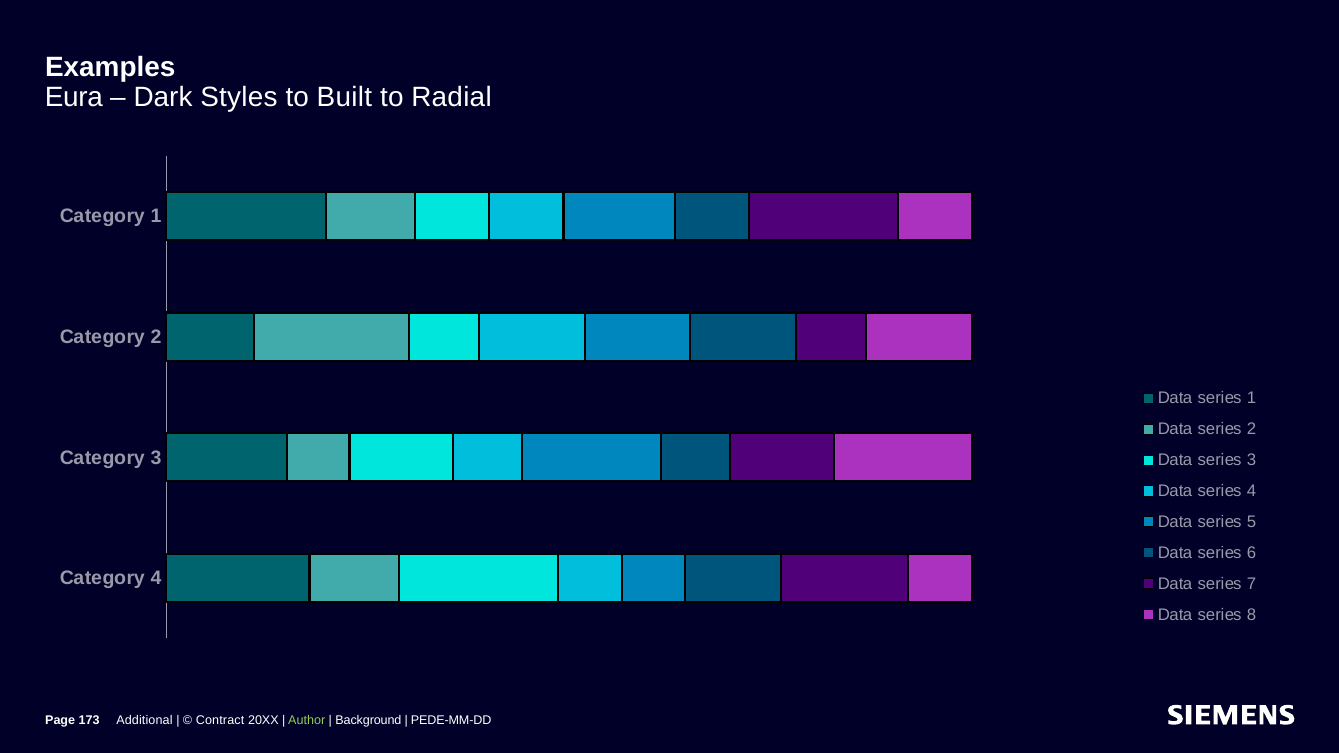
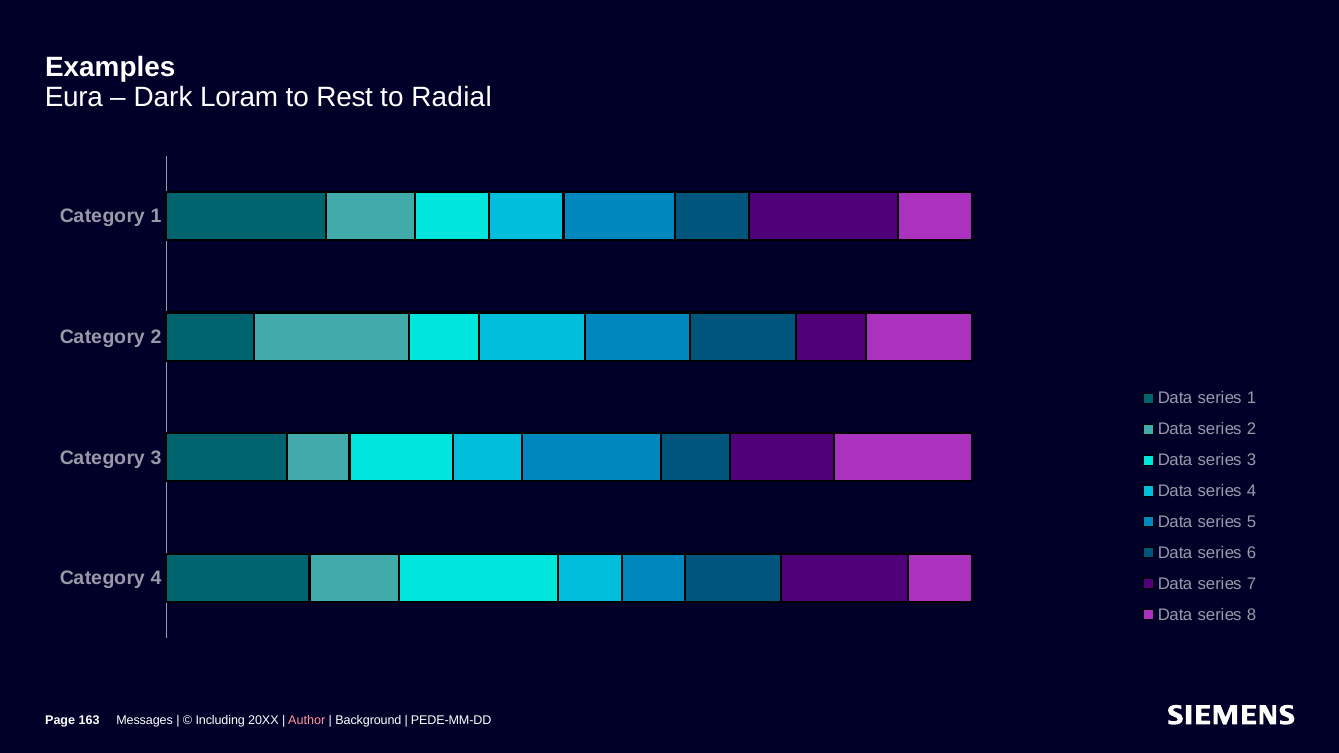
Styles: Styles -> Loram (239, 98)
Built: Built -> Rest (345, 98)
173: 173 -> 163 (89, 721)
Additional: Additional -> Messages (145, 721)
Contract: Contract -> Including (220, 721)
Author colour: light green -> pink (307, 721)
